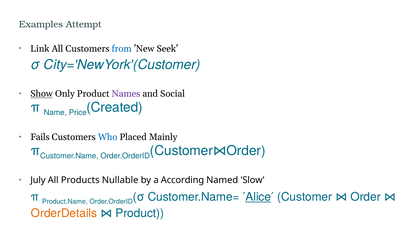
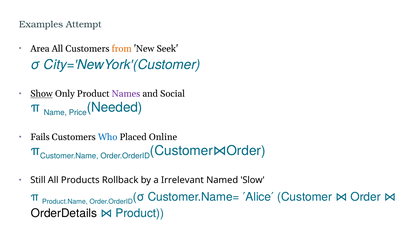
Link: Link -> Area (40, 49)
from colour: blue -> orange (122, 49)
Created: Created -> Needed (115, 108)
Mainly: Mainly -> Online (163, 137)
July: July -> Still (38, 180)
Nullable: Nullable -> Rollback (120, 180)
According: According -> Irrelevant (182, 180)
Alice underline: present -> none (258, 197)
OrderDetails colour: orange -> black (64, 214)
